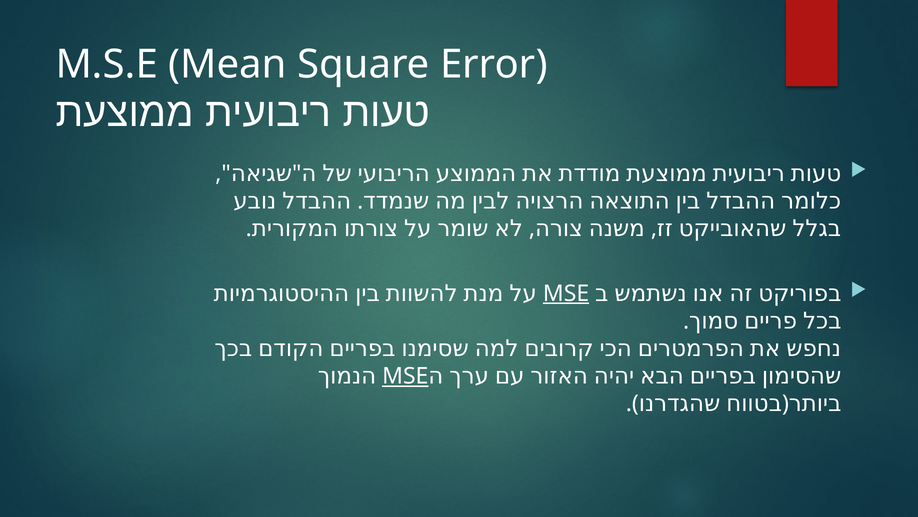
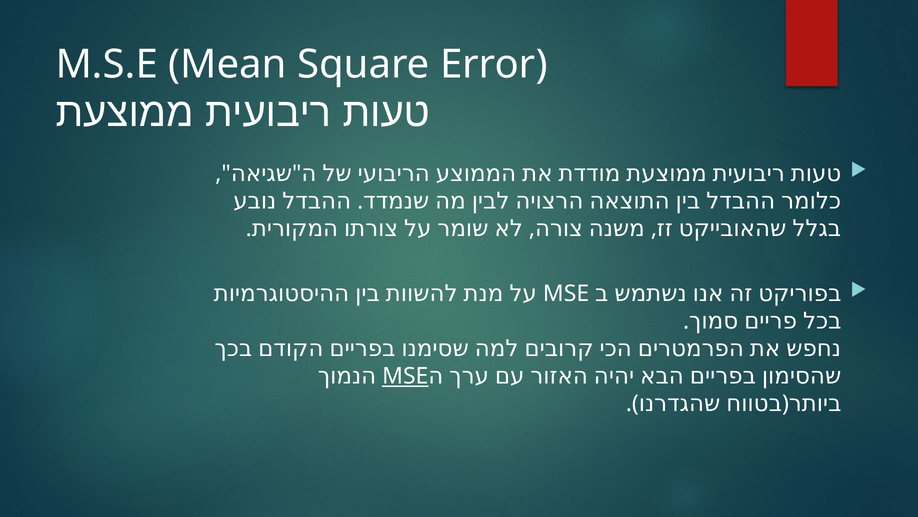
MSE underline: present -> none (566, 293)
